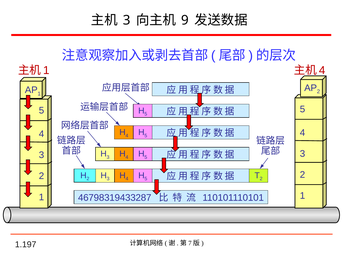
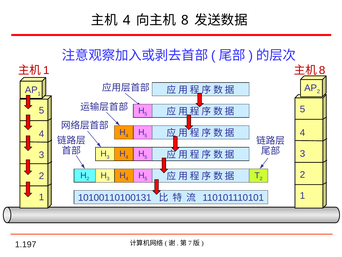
3: 3 -> 4 (127, 20)
9: 9 -> 8 (185, 20)
4: 4 -> 8 (322, 70)
46798319433287: 46798319433287 -> 10100110100131 (115, 197)
